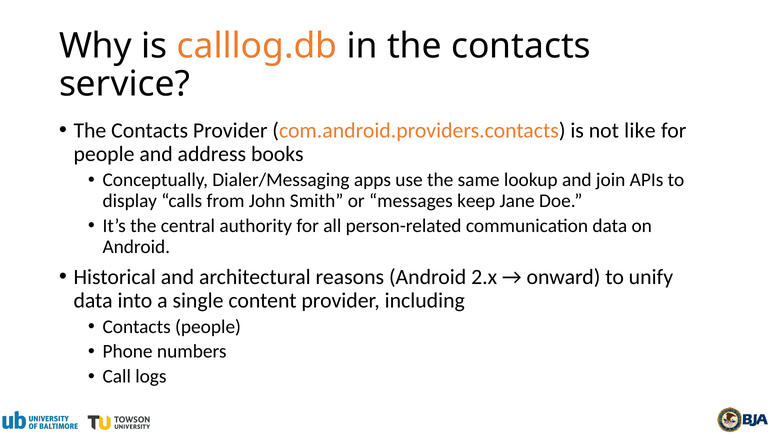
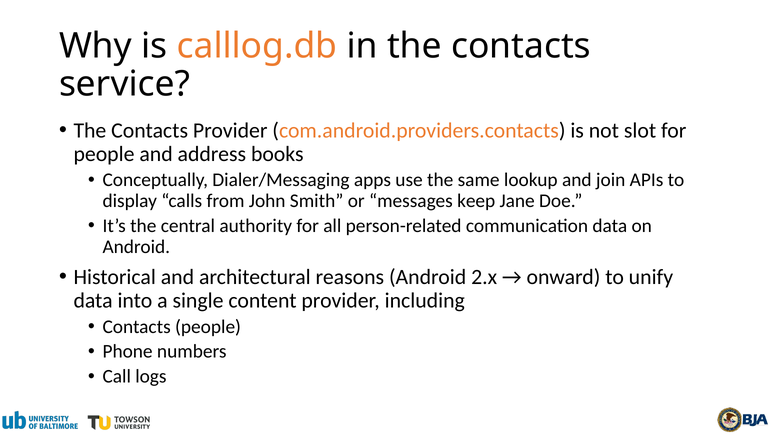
like: like -> slot (640, 130)
